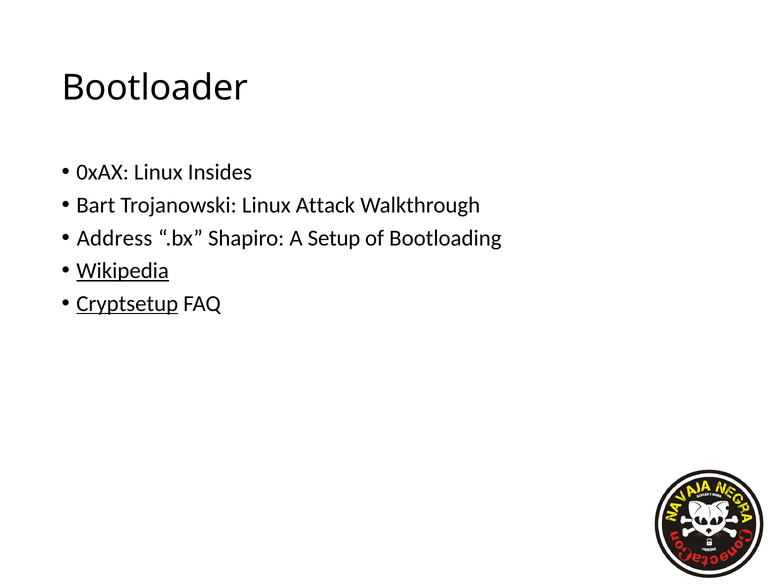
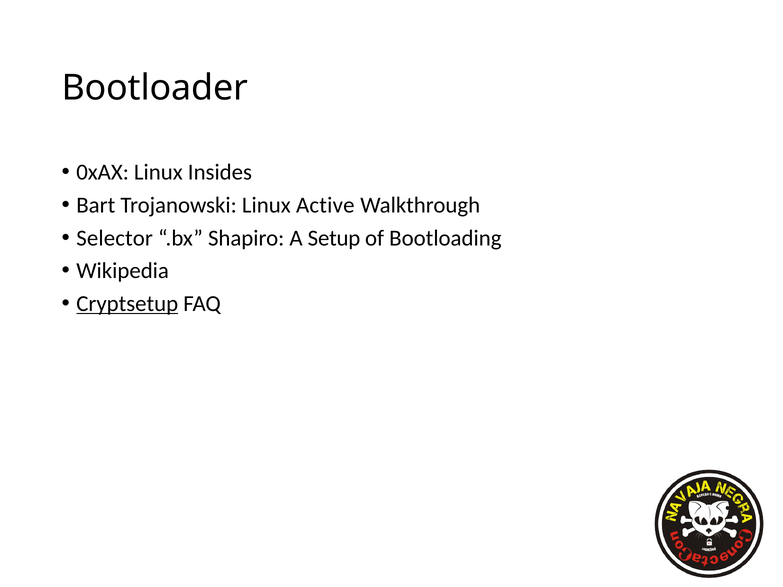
Attack: Attack -> Active (325, 205)
Address: Address -> Selector (115, 238)
Wikipedia underline: present -> none (123, 271)
